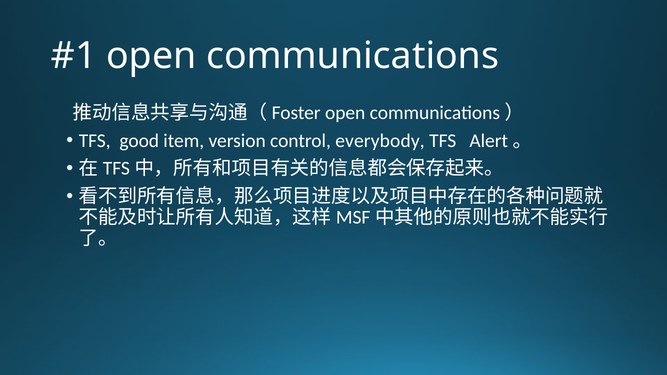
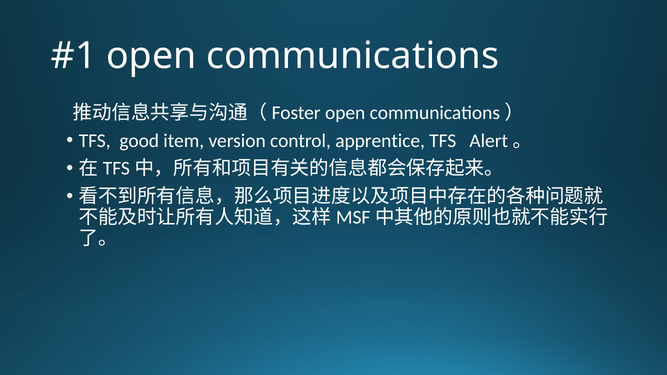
everybody: everybody -> apprentice (380, 141)
